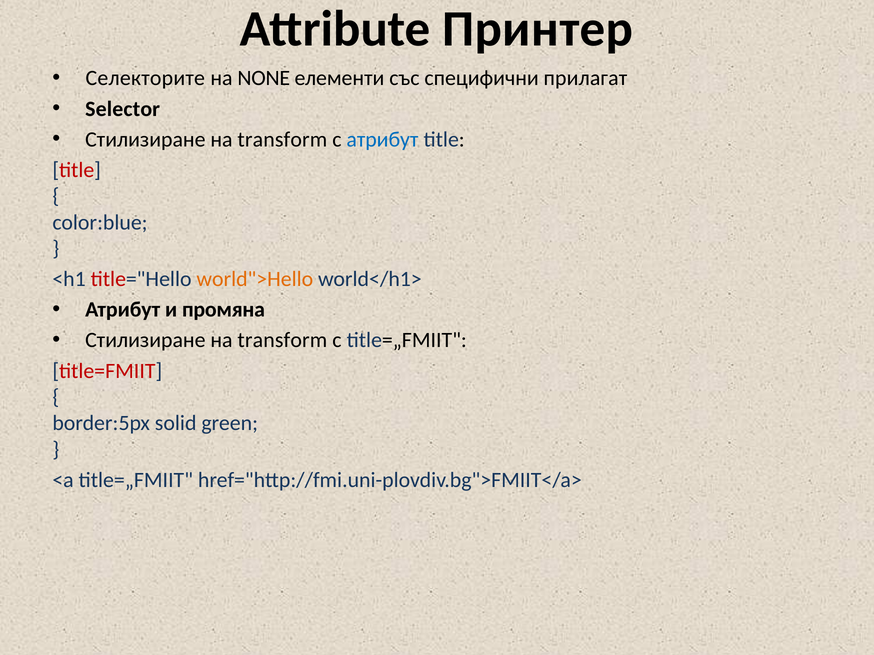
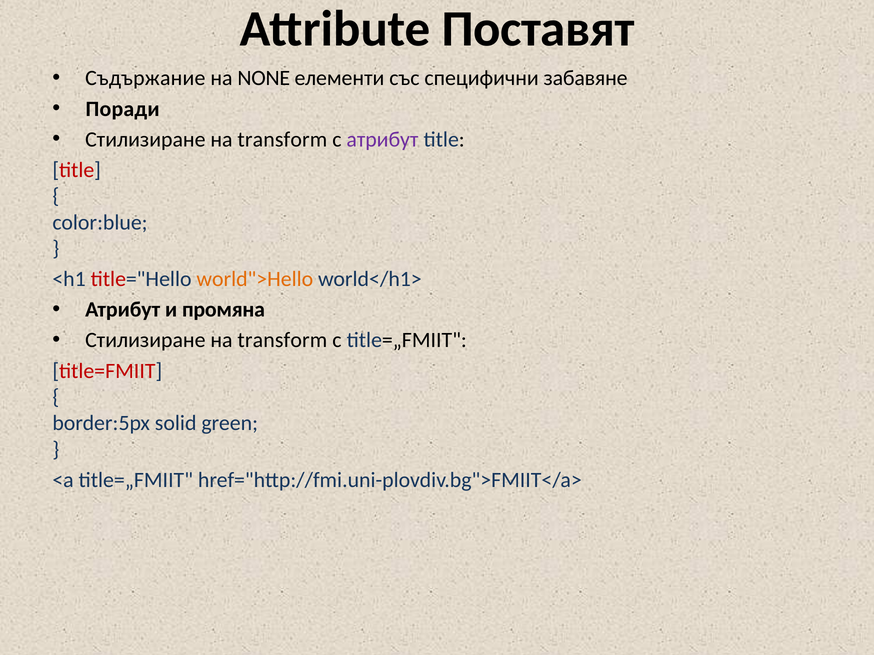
Принтер: Принтер -> Поставят (538, 29)
Селекторите: Селекторите -> Съдържание (145, 78)
прилагат: прилагат -> забавяне (586, 78)
Selector: Selector -> Поради (123, 109)
атрибут colour: blue -> purple (382, 140)
